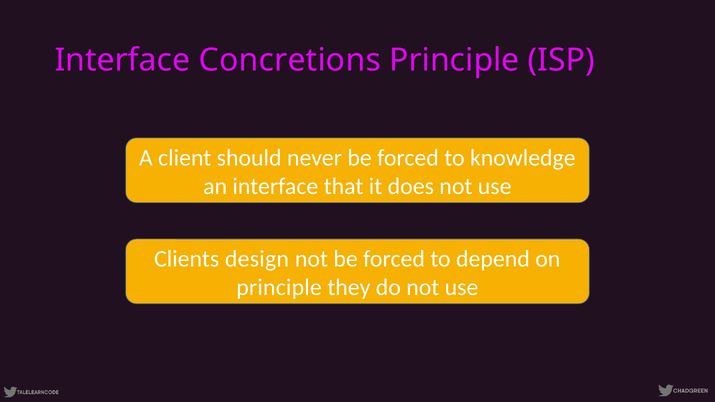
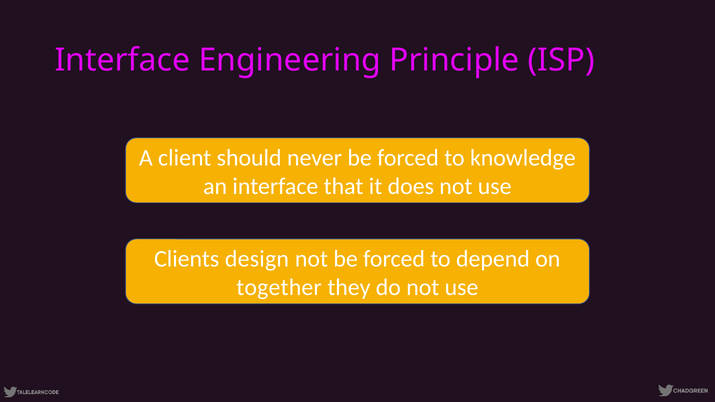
Concretions: Concretions -> Engineering (290, 60)
principle: principle -> together (279, 287)
